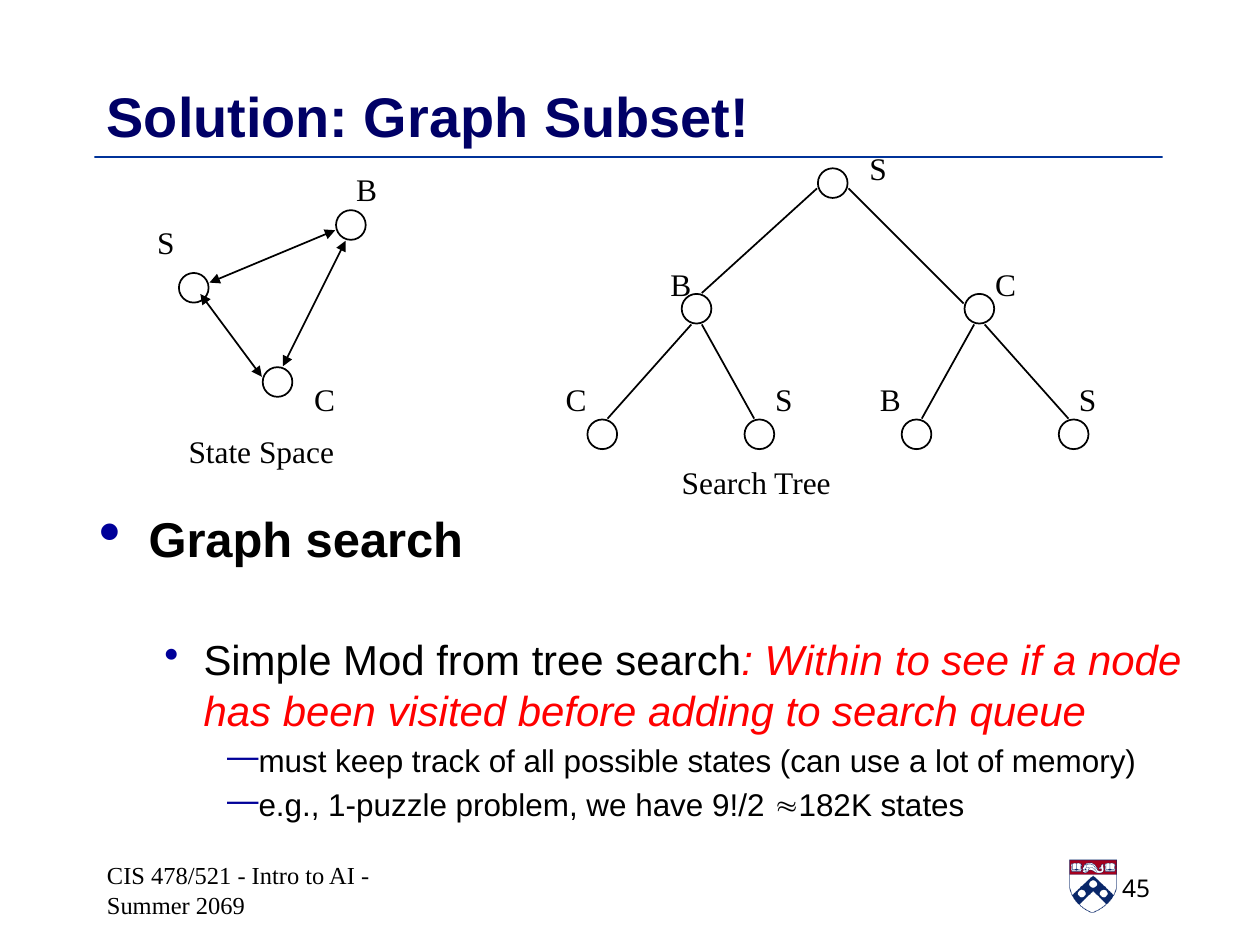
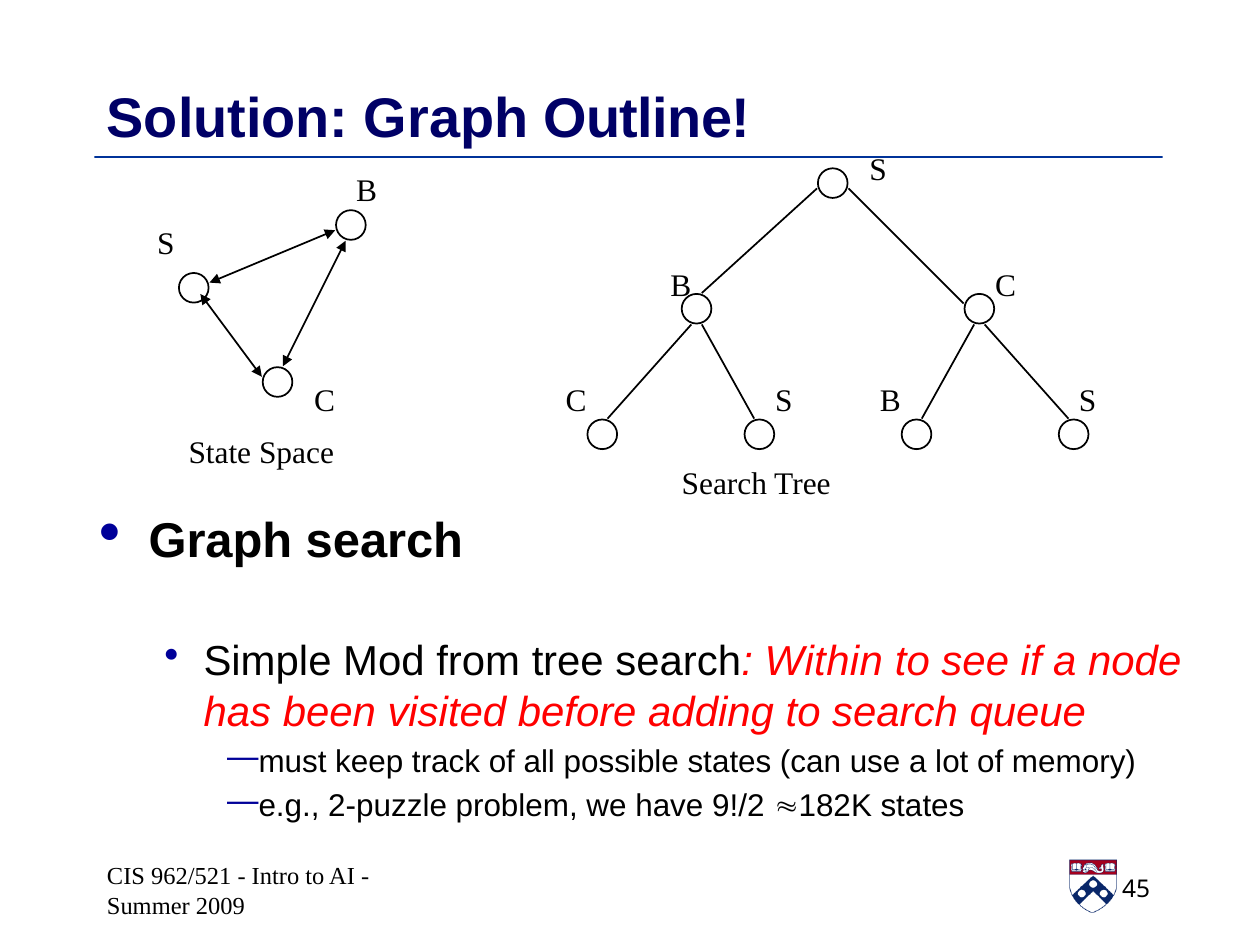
Subset: Subset -> Outline (647, 119)
1-puzzle: 1-puzzle -> 2-puzzle (388, 806)
478/521: 478/521 -> 962/521 (191, 877)
2069: 2069 -> 2009 (220, 907)
